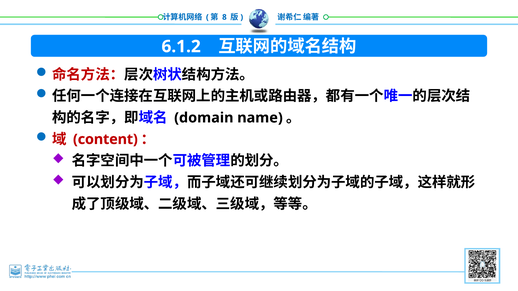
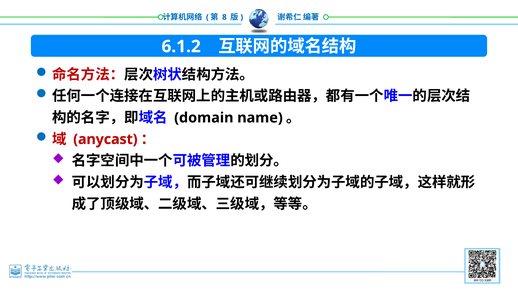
content: content -> anycast (105, 139)
